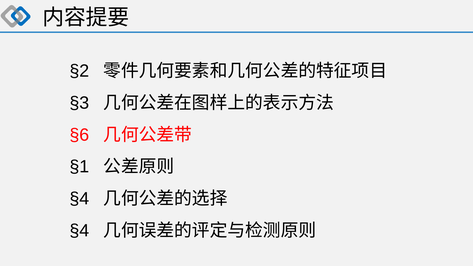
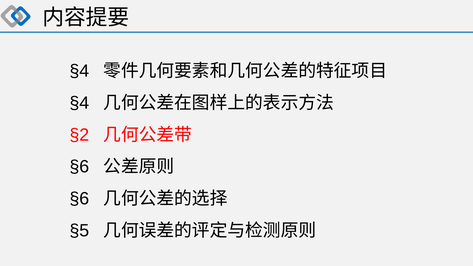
§2: §2 -> §4 (79, 71)
§3: §3 -> §4 (79, 103)
§6: §6 -> §2 (79, 135)
§1: §1 -> §6 (79, 167)
§4: §4 -> §6 (79, 199)
§4: §4 -> §5 (79, 231)
